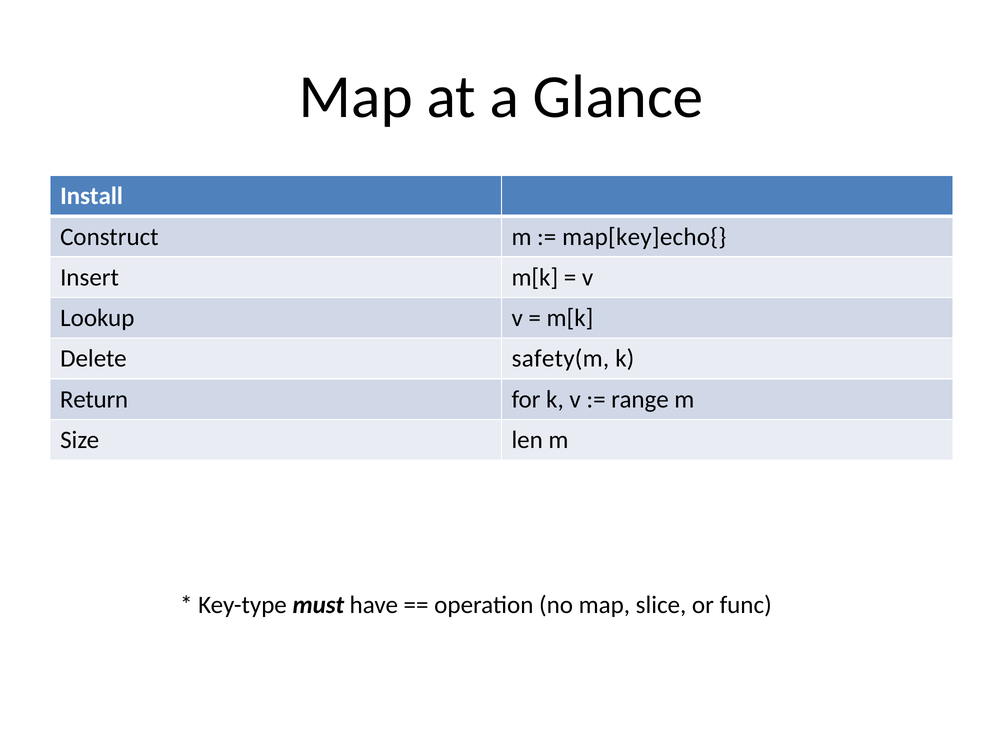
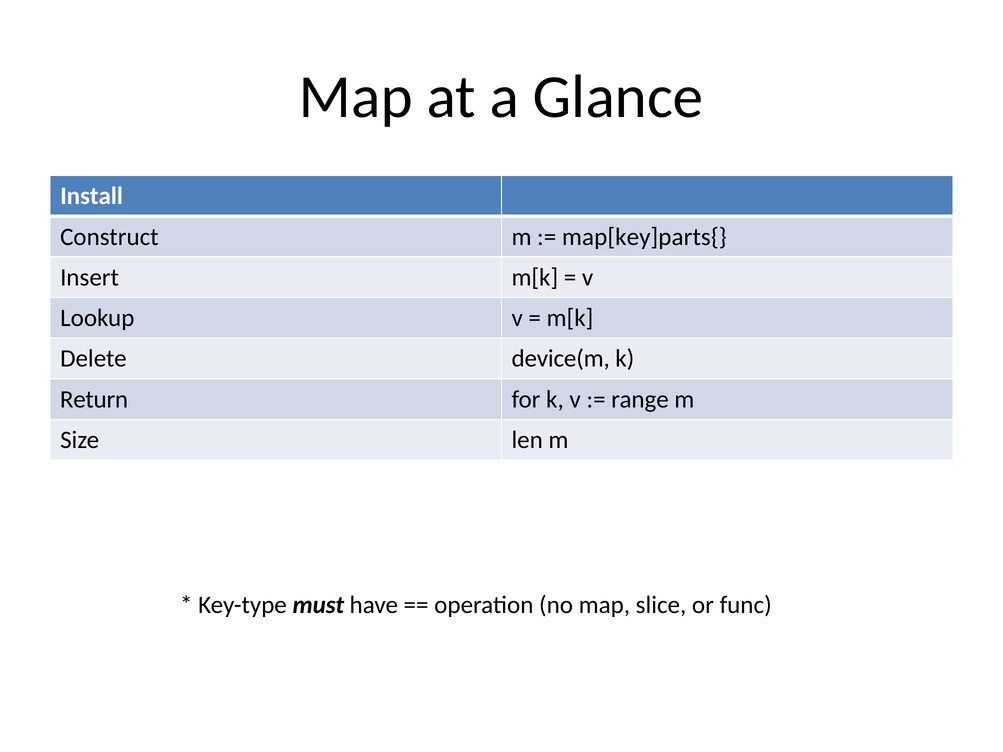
map[key]echo{: map[key]echo{ -> map[key]parts{ (644, 237)
safety(m: safety(m -> device(m (561, 359)
